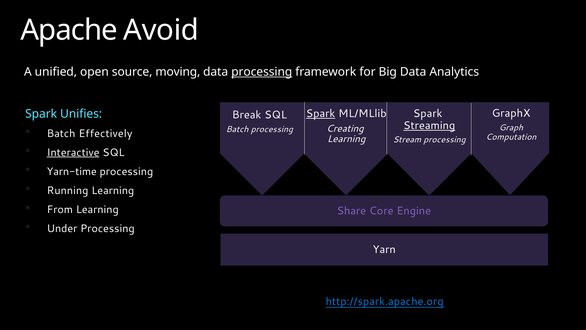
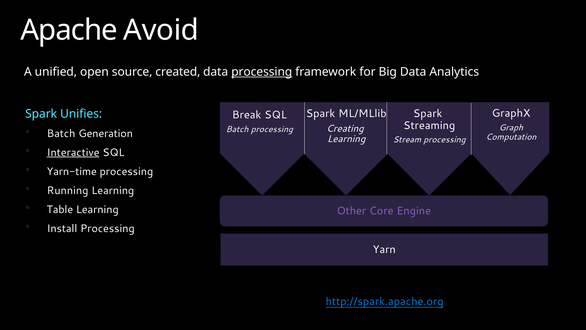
moving: moving -> created (178, 72)
Spark underline: present -> none (321, 113)
Streaming underline: present -> none (429, 125)
Effectively: Effectively -> Generation (106, 133)
From: From -> Table (60, 209)
Share: Share -> Other (351, 211)
Under: Under -> Install (62, 228)
